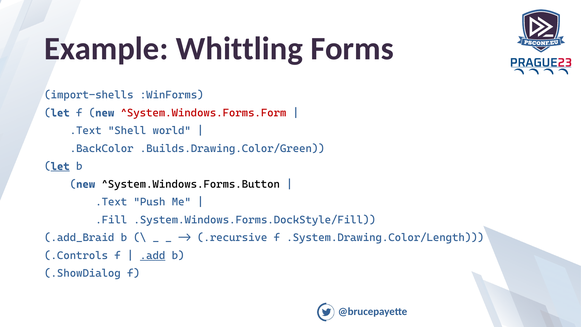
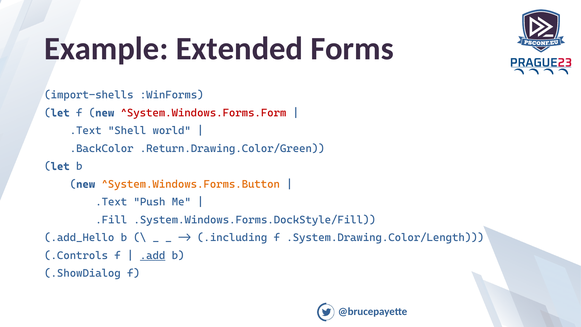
Whittling: Whittling -> Extended (239, 49)
.Builds.Drawing.Color/Green: .Builds.Drawing.Color/Green -> .Return.Drawing.Color/Green (232, 148)
let underline: present -> none (60, 166)
^System.Windows.Forms.Button colour: black -> orange (191, 184)
.add_Braid: .add_Braid -> .add_Hello (79, 238)
.recursive: .recursive -> .including (232, 238)
